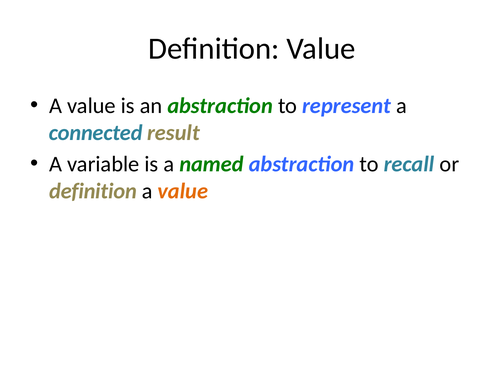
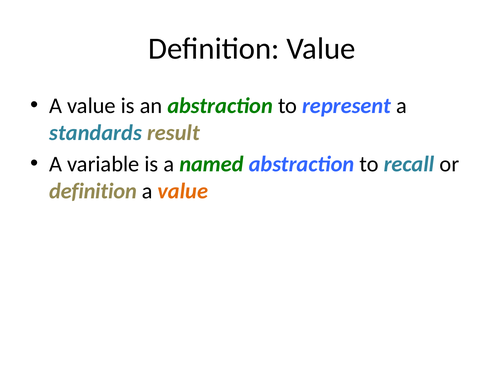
connected: connected -> standards (96, 133)
